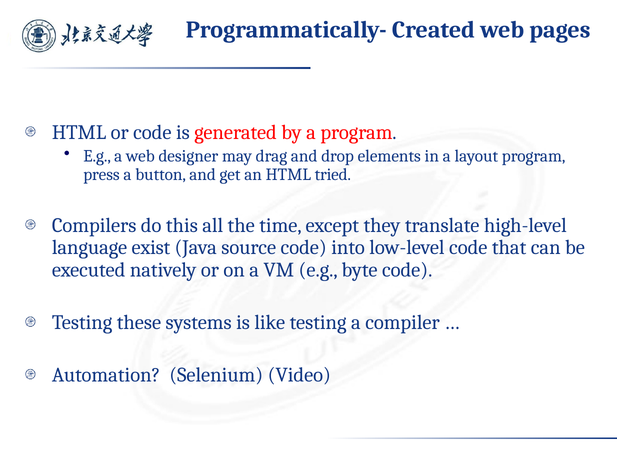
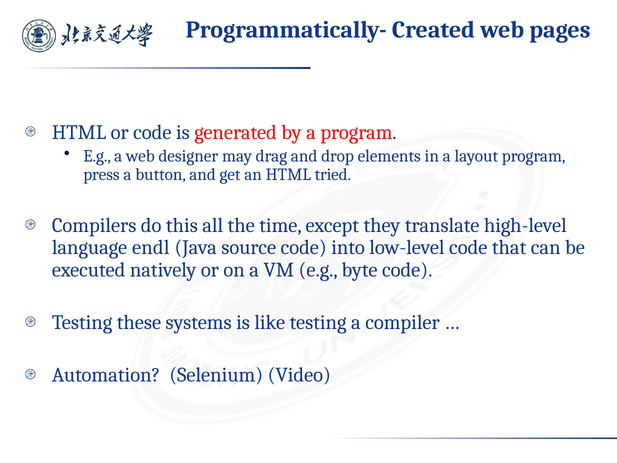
exist: exist -> endl (151, 248)
